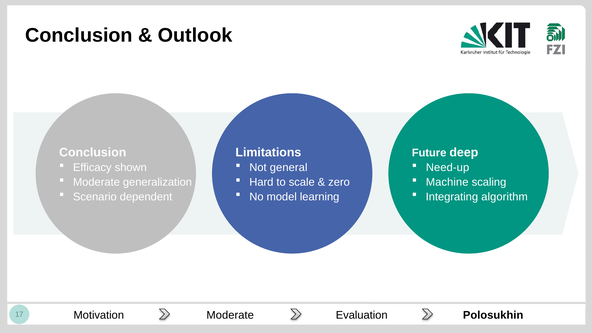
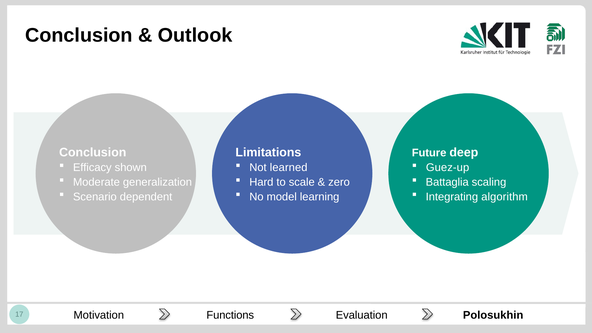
general: general -> learned (289, 168)
Need-up: Need-up -> Guez-up (448, 168)
Machine: Machine -> Battaglia (447, 182)
Moderate: Moderate -> Functions (230, 315)
